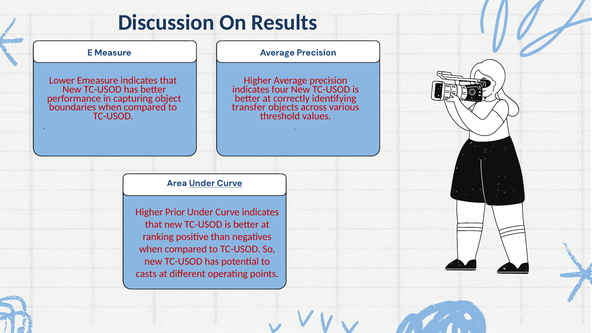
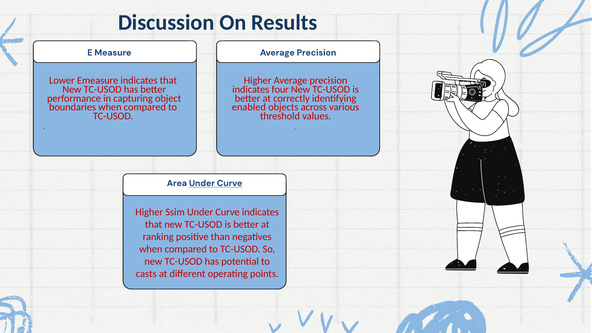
transfer: transfer -> enabled (249, 107)
Prior: Prior -> Ssim (175, 212)
